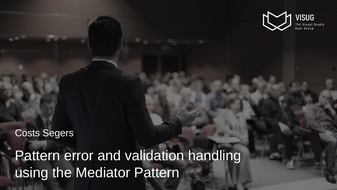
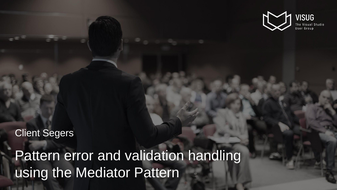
Costs: Costs -> Client (27, 133)
